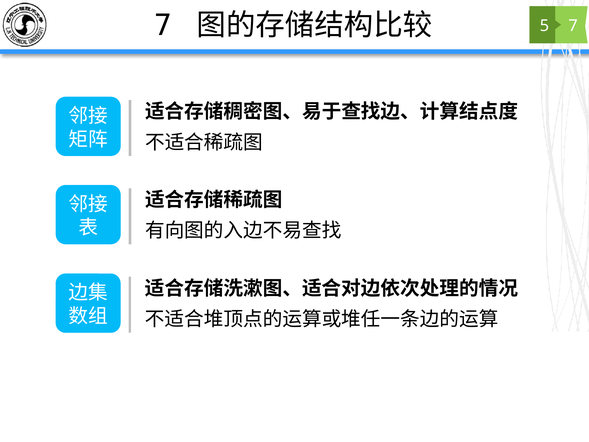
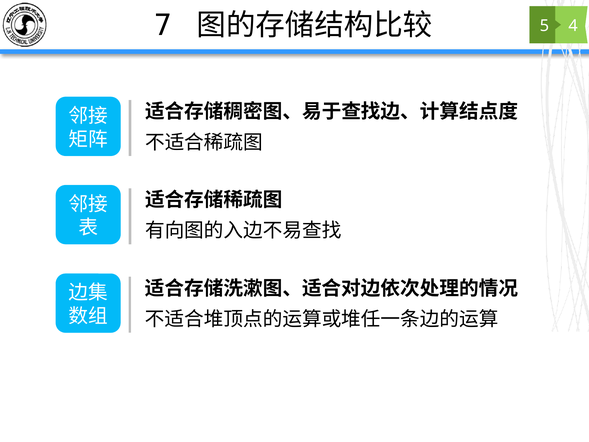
7: 7 -> 4 (573, 26)
